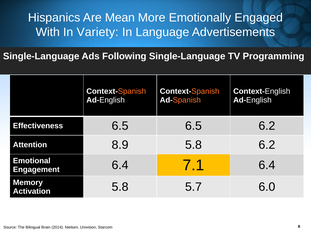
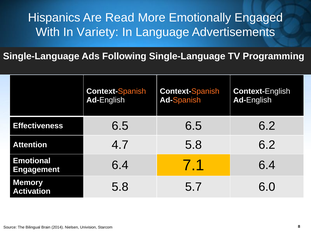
Mean: Mean -> Read (120, 18)
8.9: 8.9 -> 4.7 (120, 145)
